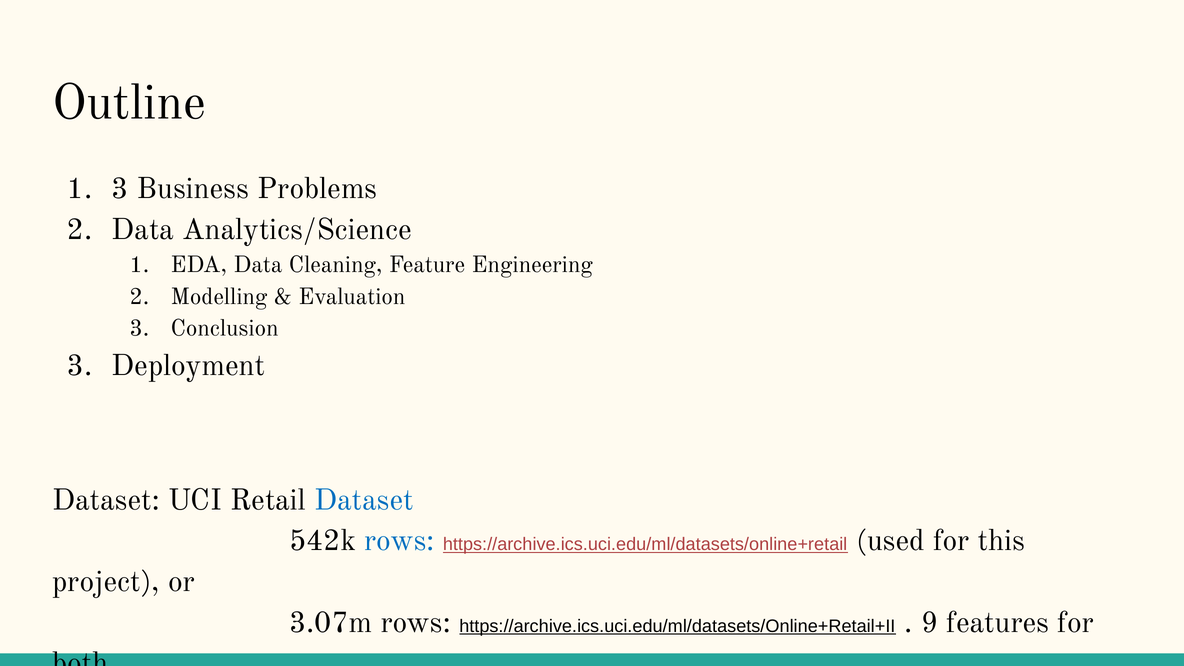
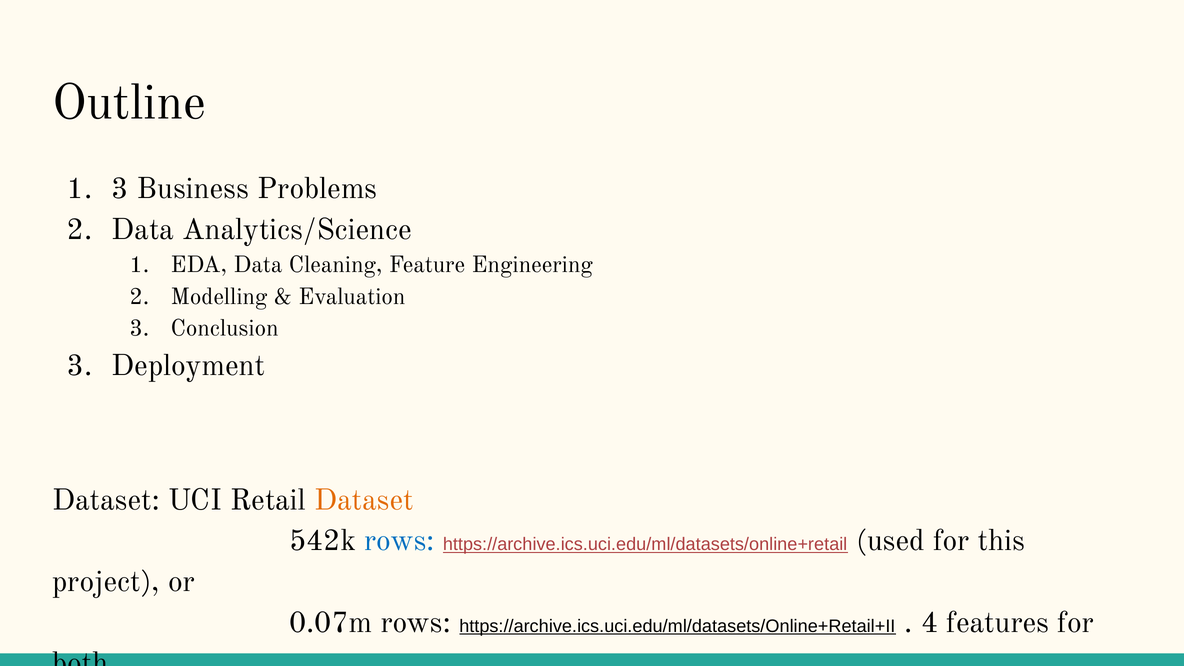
Dataset colour: blue -> orange (364, 500)
3.07m: 3.07m -> 0.07m (331, 622)
9: 9 -> 4 (930, 622)
